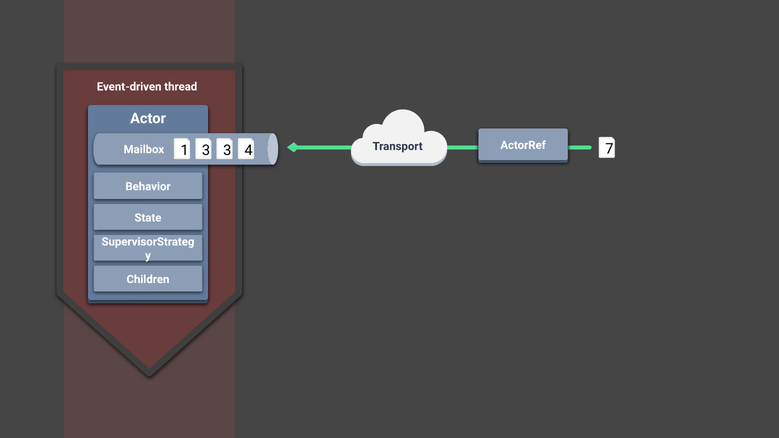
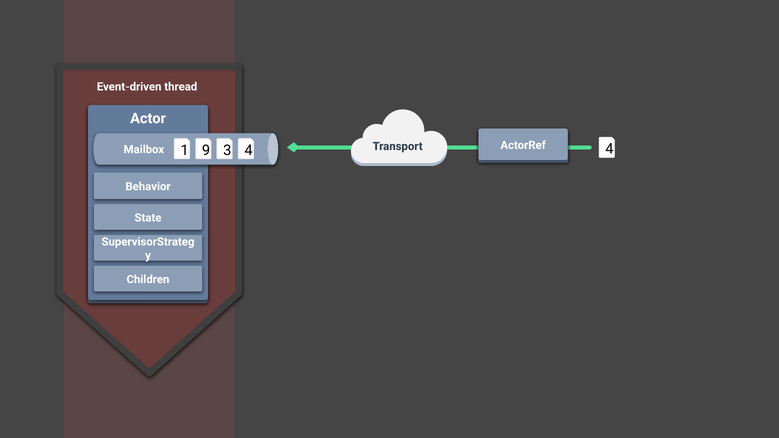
7: 7 -> 4 (609, 149)
1 3: 3 -> 9 (206, 150)
